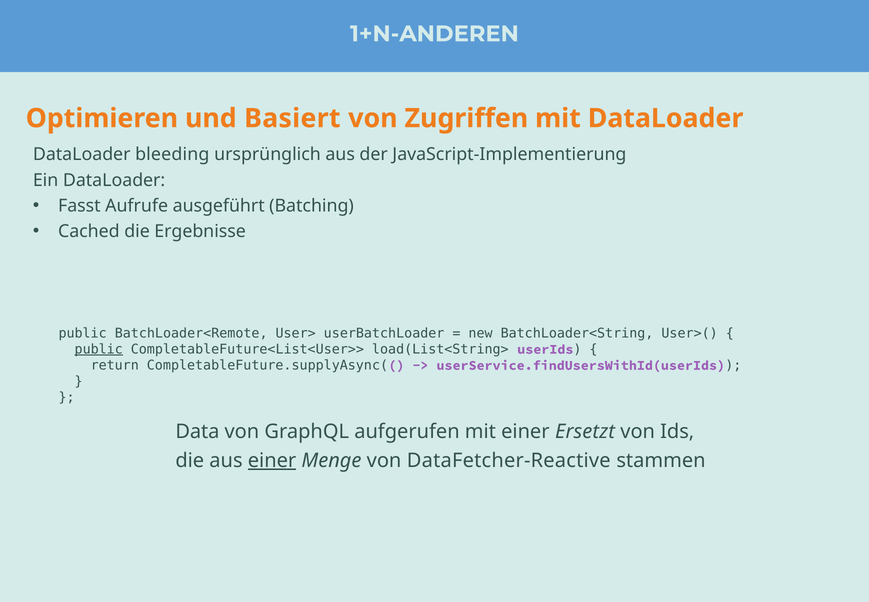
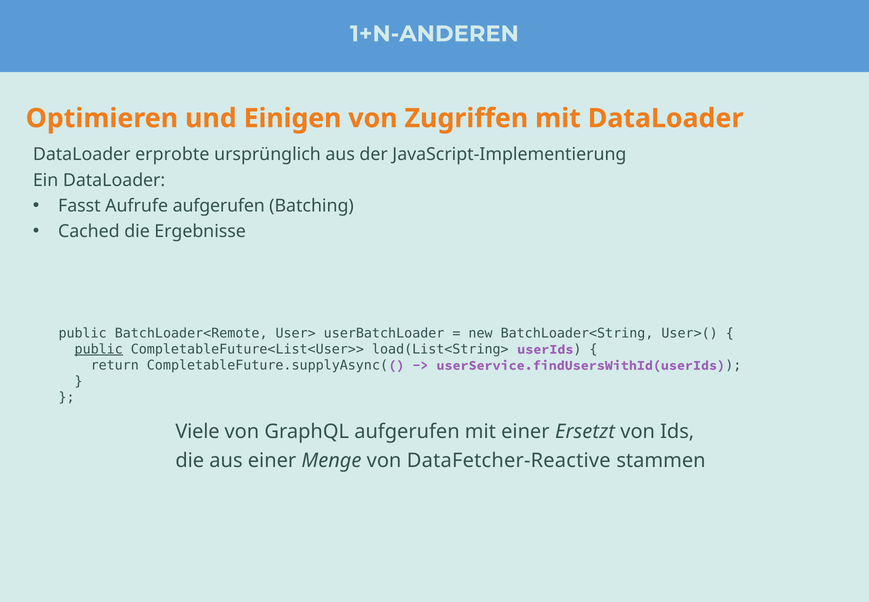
Basiert: Basiert -> Einigen (293, 118)
bleeding: bleeding -> erprobte (172, 154)
Aufrufe ausgeführt: ausgeführt -> aufgerufen (219, 206)
Data: Data -> Viele (197, 431)
einer underline: present -> none (272, 460)
